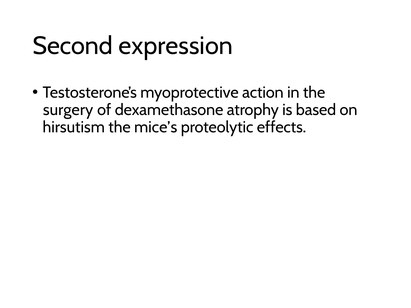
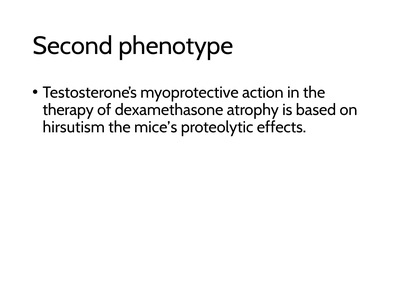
expression: expression -> phenotype (176, 46)
surgery: surgery -> therapy (68, 110)
